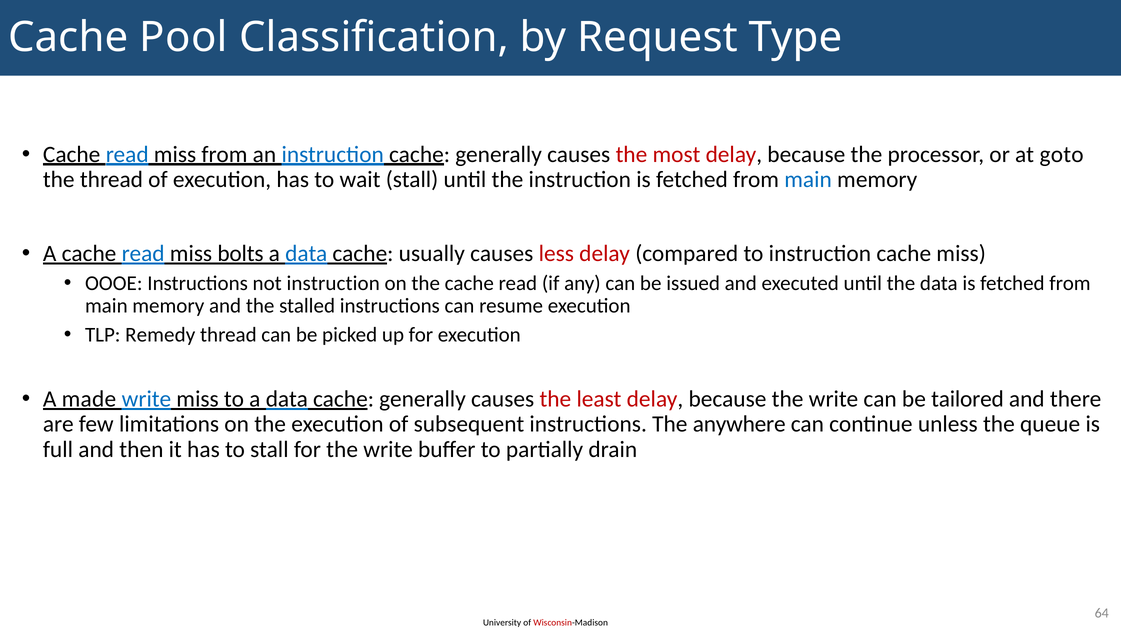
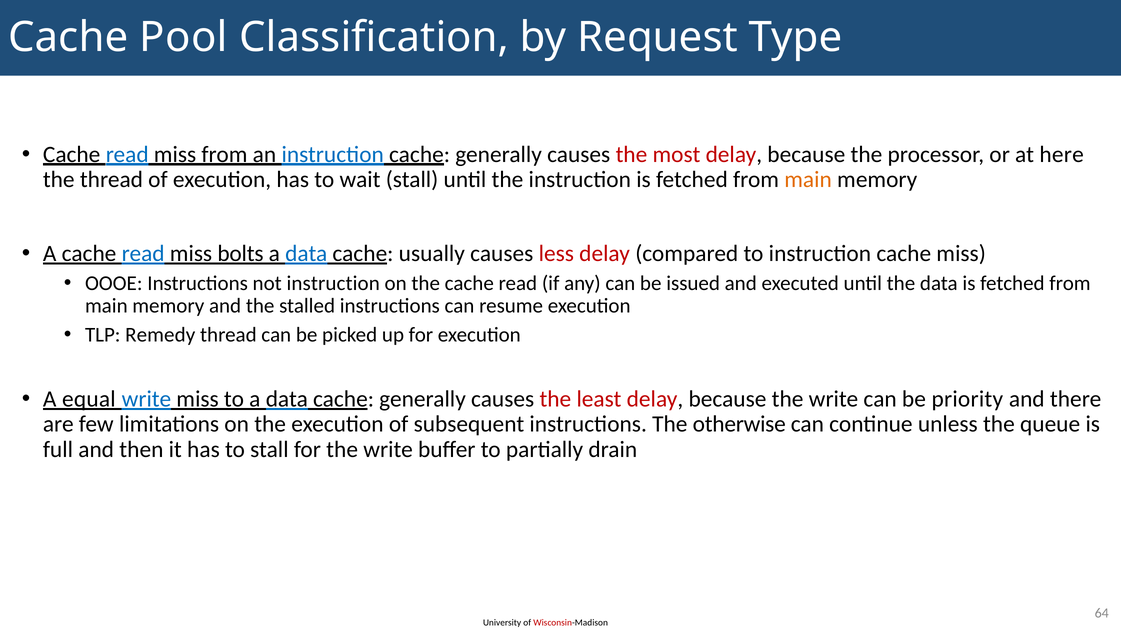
goto: goto -> here (1062, 154)
main colour: blue -> orange (808, 179)
made: made -> equal (89, 399)
tailored: tailored -> priority (967, 399)
anywhere: anywhere -> otherwise (739, 424)
